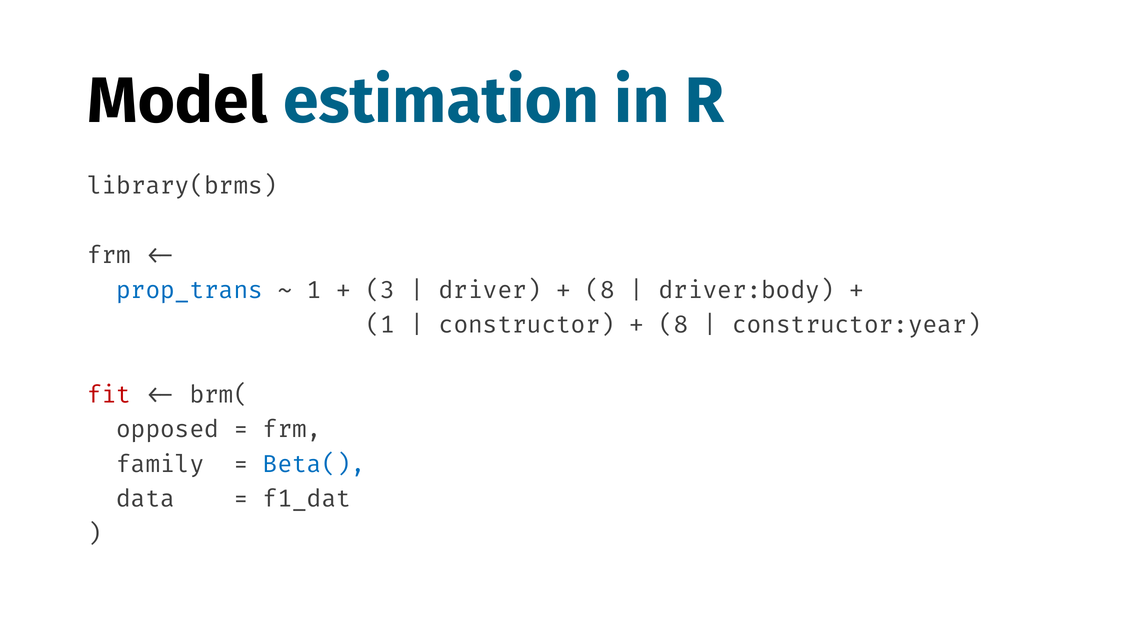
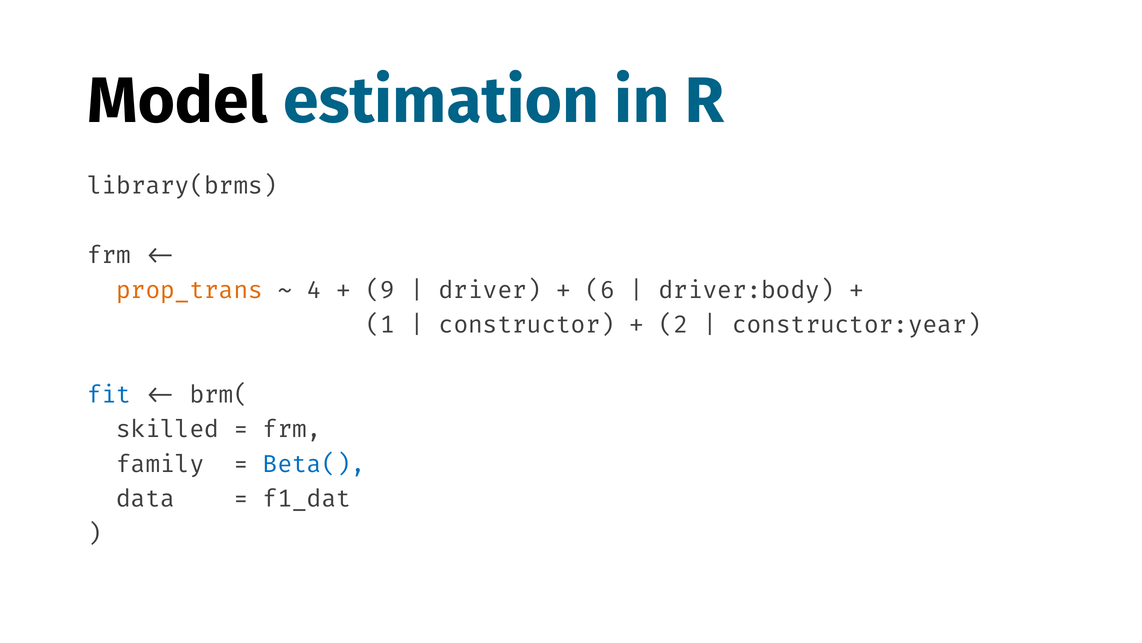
prop_trans colour: blue -> orange (190, 290)
1: 1 -> 4 (314, 290)
3: 3 -> 9 (380, 290)
8: 8 -> 6 (600, 290)
8: 8 -> 2 (674, 325)
fit colour: red -> blue (109, 394)
opposed: opposed -> skilled (168, 429)
